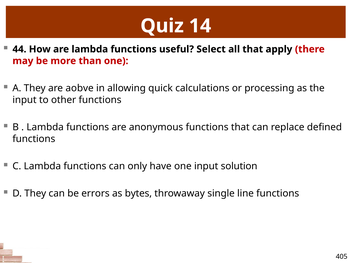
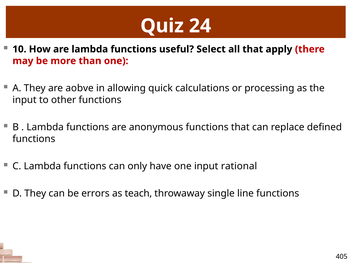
14: 14 -> 24 (200, 26)
44: 44 -> 10 (19, 49)
solution: solution -> rational (239, 166)
bytes: bytes -> teach (138, 194)
